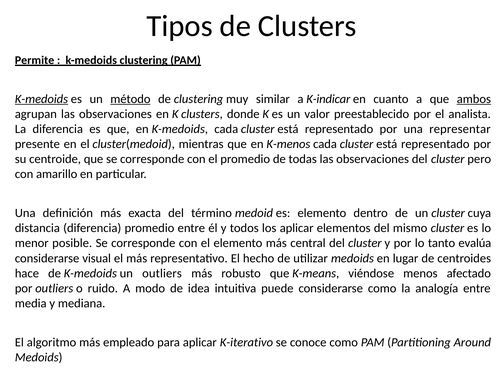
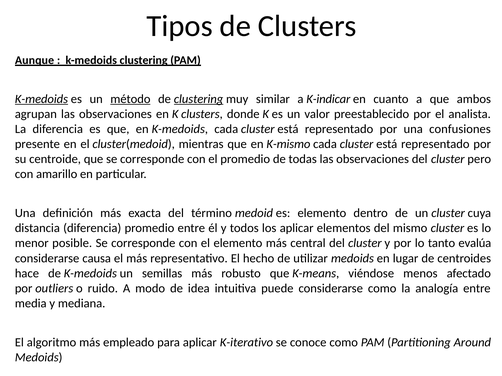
Permite: Permite -> Aunque (35, 60)
clustering underline: none -> present (199, 99)
ambos underline: present -> none (474, 99)
representar: representar -> confusiones (460, 129)
K-menos: K-menos -> K-mismo (288, 144)
visual: visual -> causa (97, 259)
un outliers: outliers -> semillas (162, 274)
